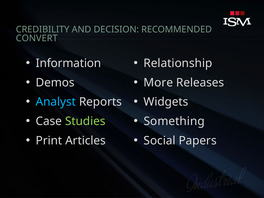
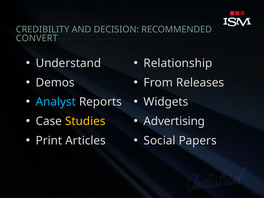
Information: Information -> Understand (68, 63)
More: More -> From (158, 83)
Studies colour: light green -> yellow (85, 121)
Something: Something -> Advertising (174, 121)
